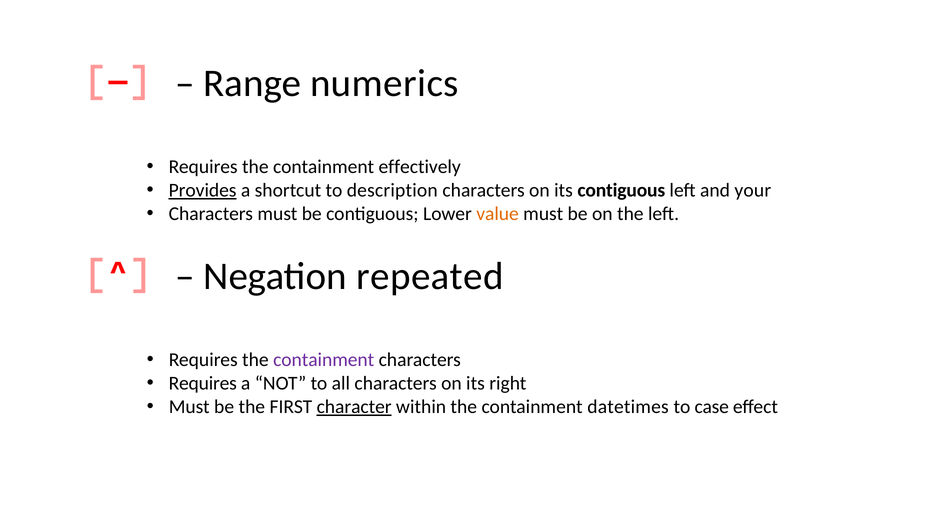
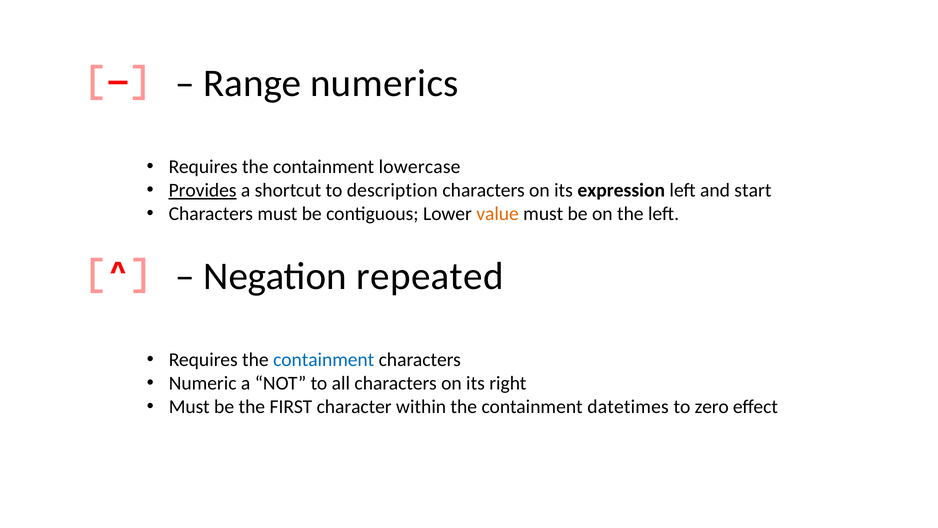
effectively: effectively -> lowercase (420, 167)
its contiguous: contiguous -> expression (621, 190)
your: your -> start (753, 190)
containment colour: purple -> blue (324, 360)
Requires: Requires -> Numeric (203, 383)
character underline: present -> none (354, 407)
case: case -> zero (712, 407)
